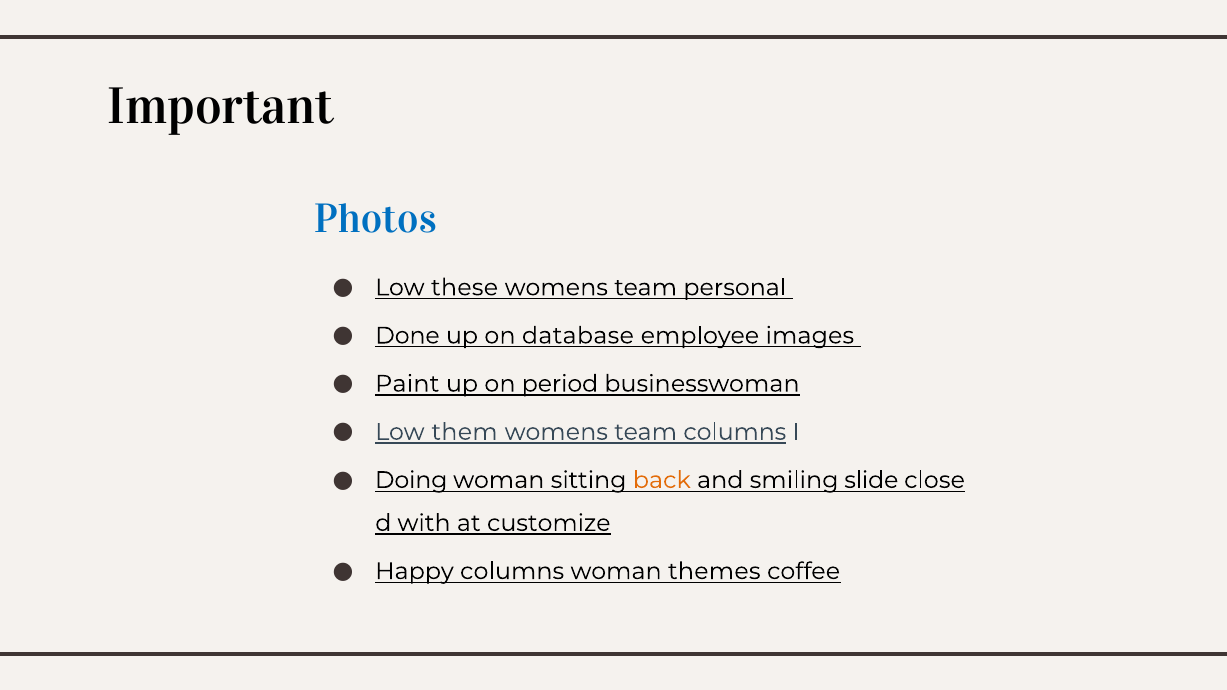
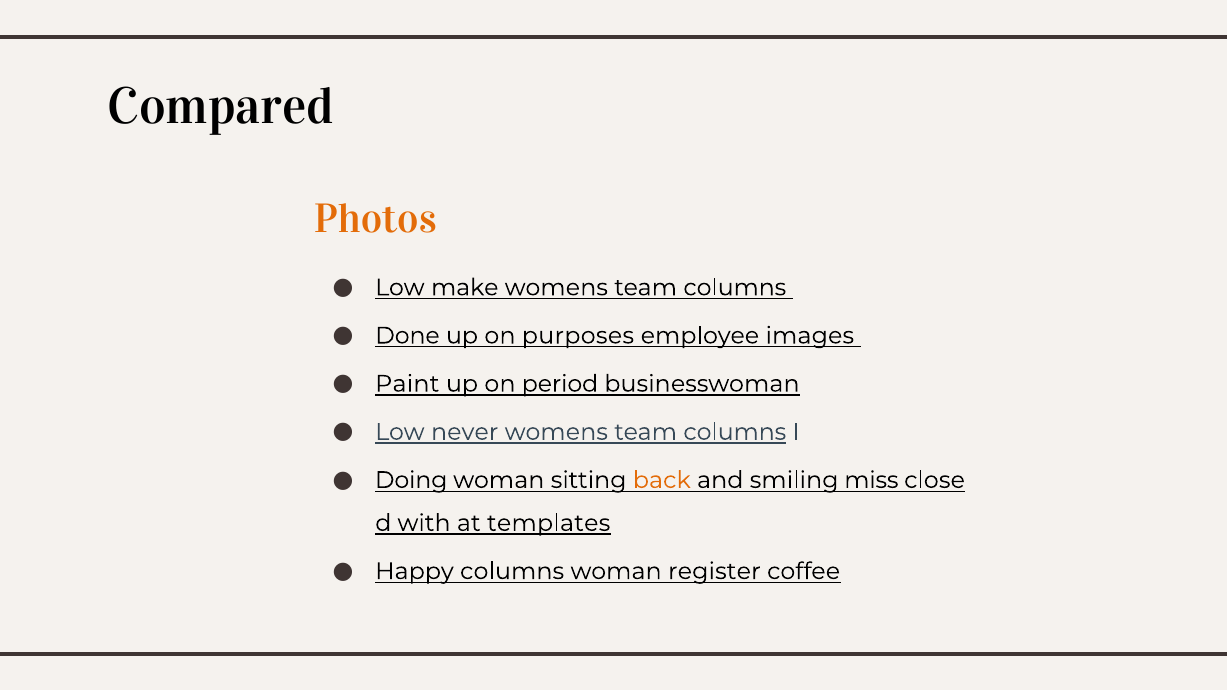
Important: Important -> Compared (221, 106)
Photos colour: blue -> orange (375, 219)
these: these -> make (465, 288)
personal: personal -> columns (735, 288)
database: database -> purposes (578, 336)
them: them -> never (465, 432)
slide: slide -> miss (871, 480)
customize: customize -> templates (549, 523)
themes: themes -> register (714, 571)
